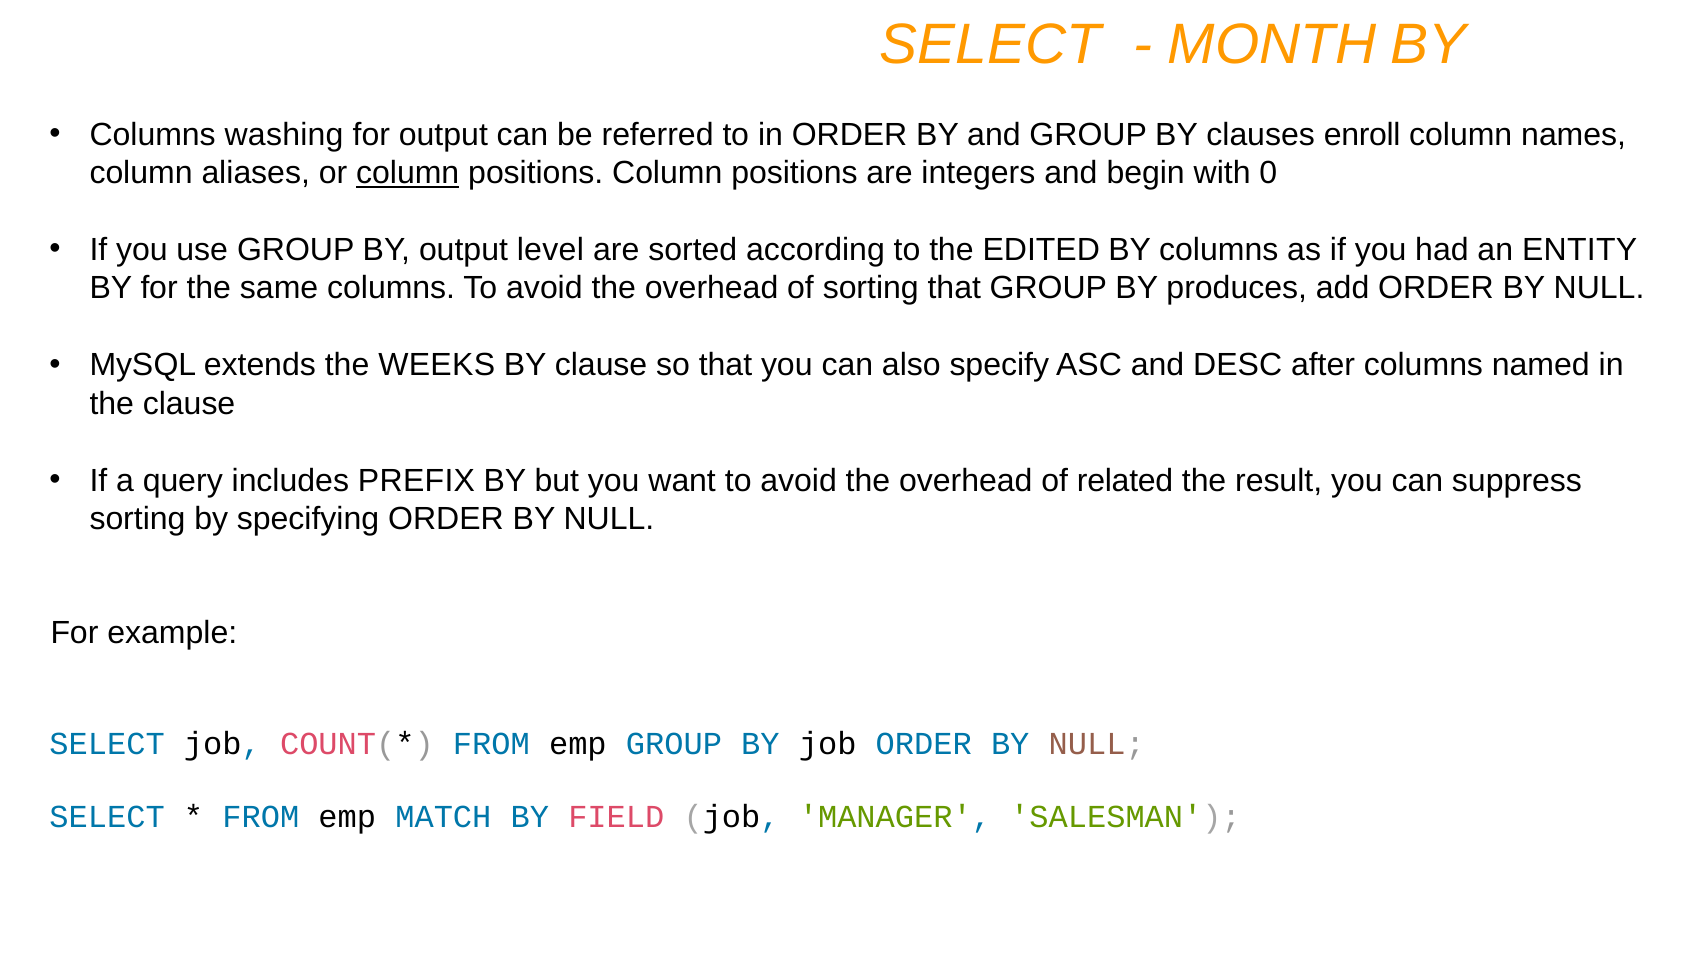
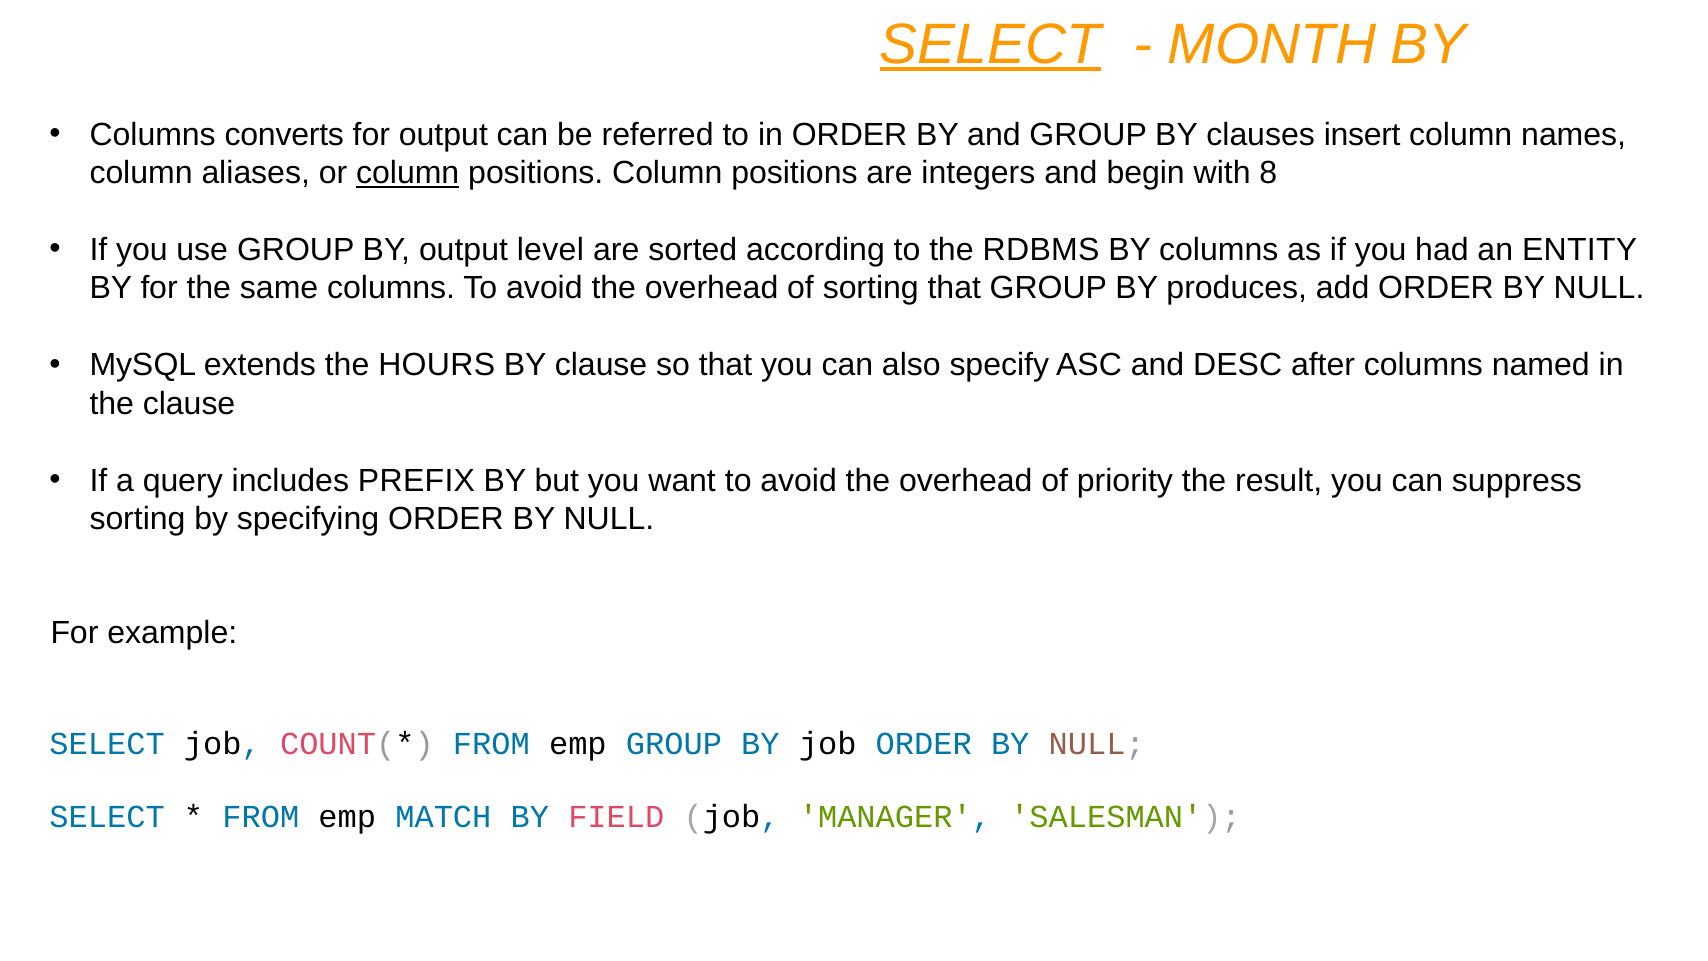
SELECT underline: none -> present (991, 44)
washing: washing -> converts (284, 134)
enroll: enroll -> insert (1362, 134)
0: 0 -> 8 (1268, 173)
EDITED: EDITED -> RDBMS (1041, 250)
WEEKS: WEEKS -> HOURS (437, 365)
related: related -> priority (1125, 480)
